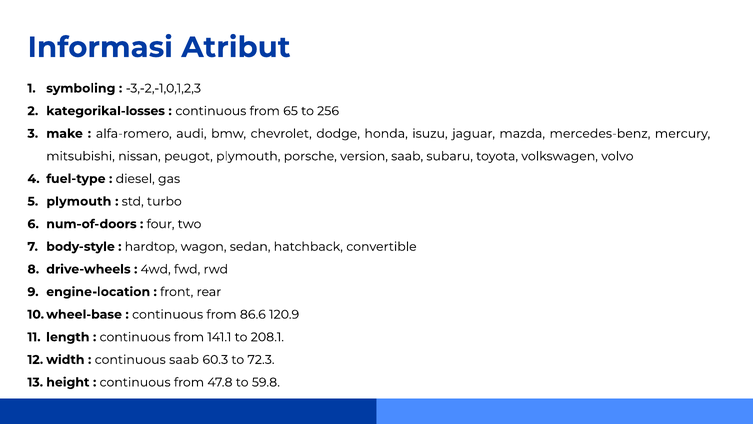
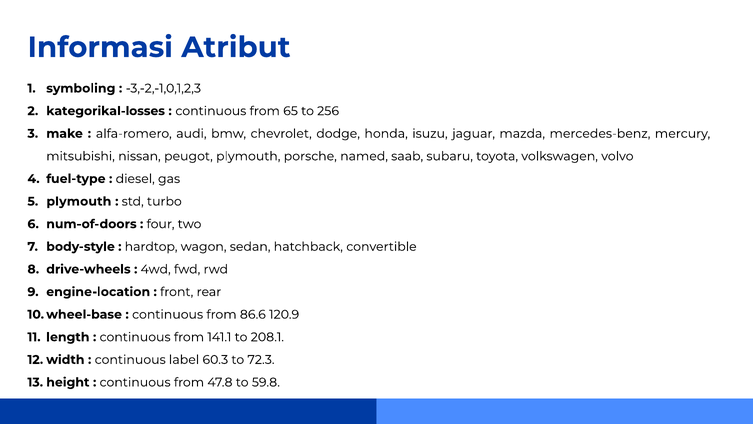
version: version -> named (364, 156)
continuous saab: saab -> label (184, 359)
